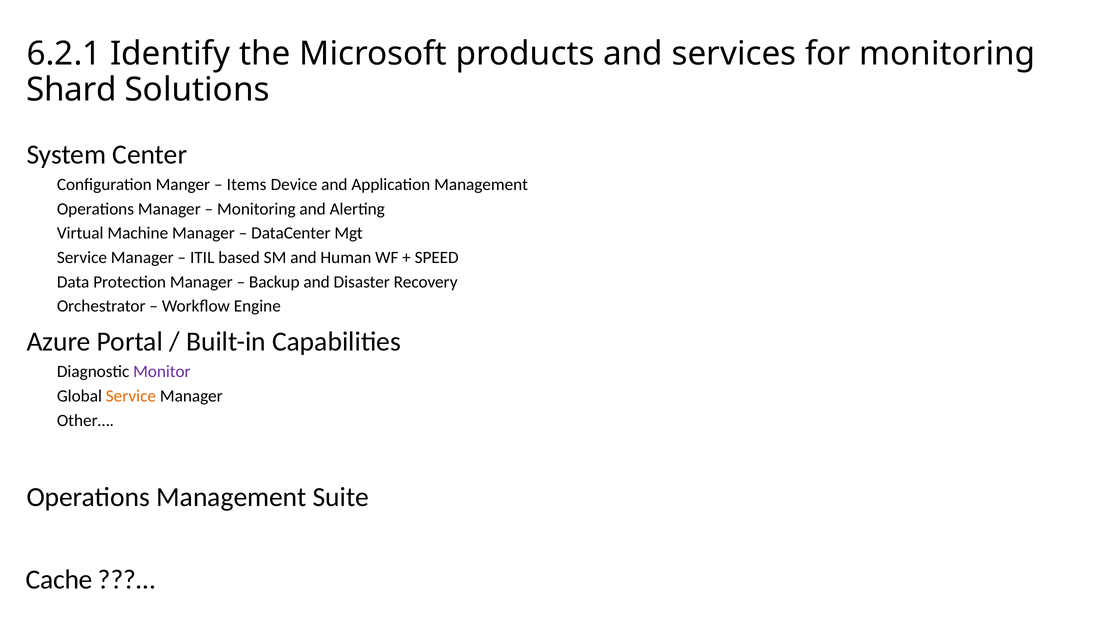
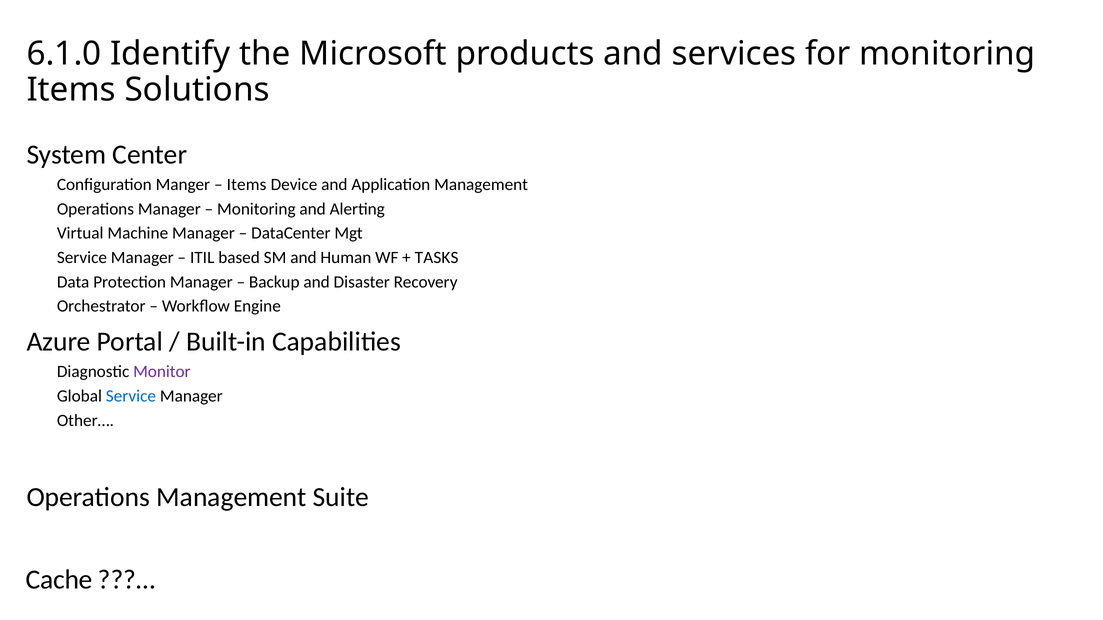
6.2.1: 6.2.1 -> 6.1.0 (64, 54)
Shard: Shard -> Items (71, 90)
SPEED: SPEED -> TASKS (437, 258)
Service colour: orange -> blue (131, 396)
